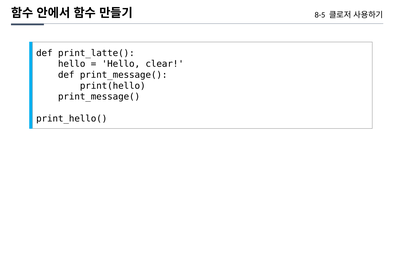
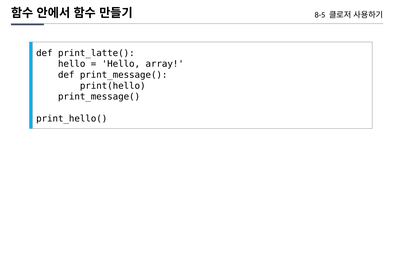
clear: clear -> array (165, 64)
